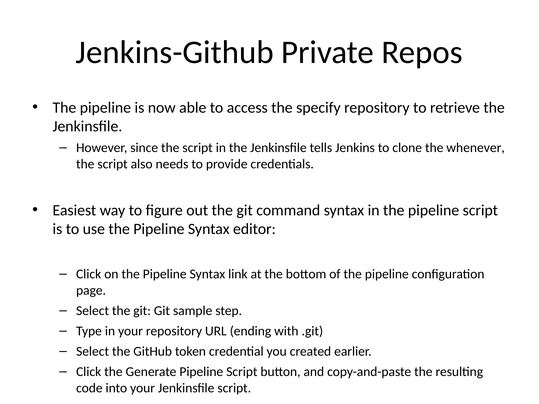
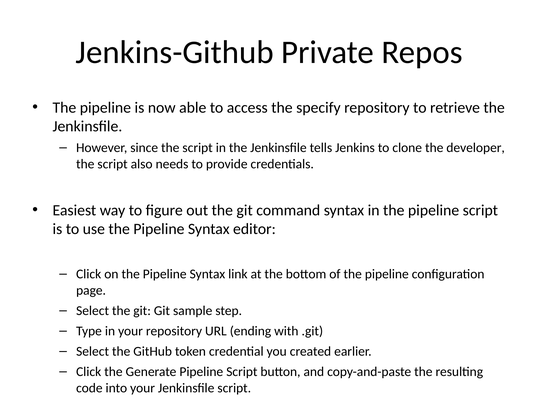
whenever: whenever -> developer (476, 148)
